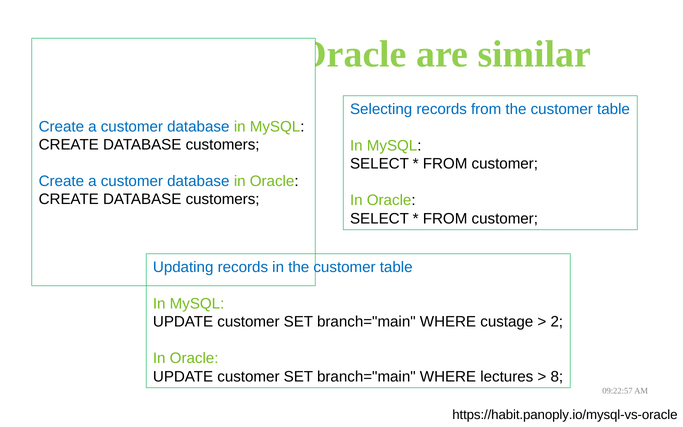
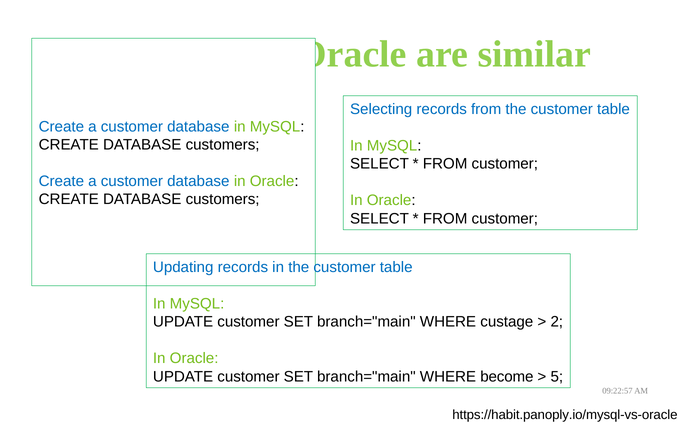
lectures: lectures -> become (507, 376)
8: 8 -> 5 (557, 376)
